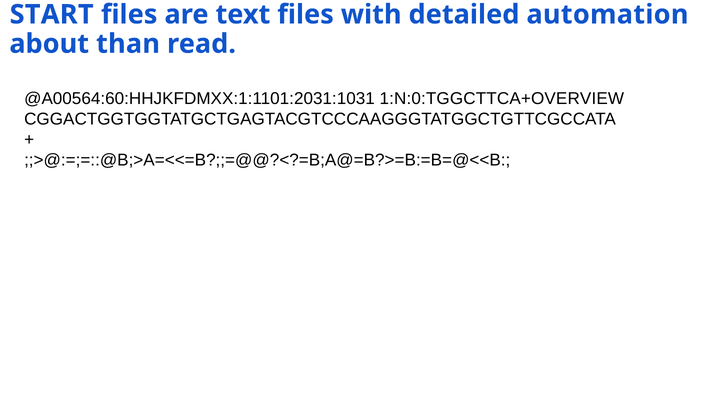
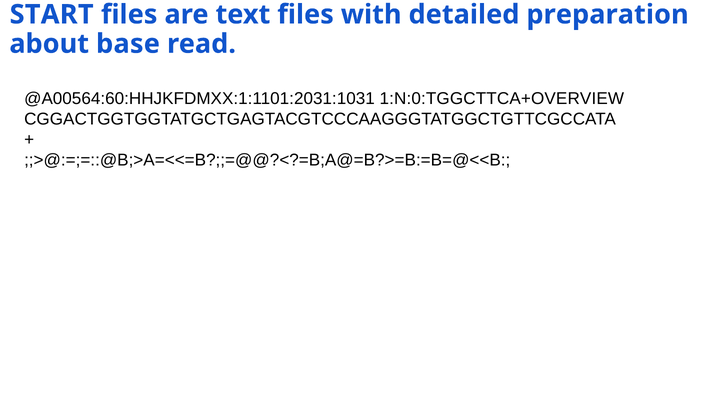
automation: automation -> preparation (608, 15)
than: than -> base (128, 44)
